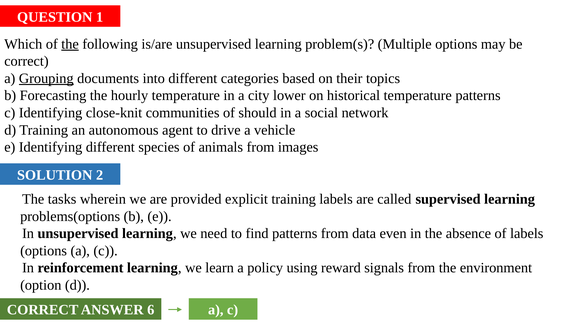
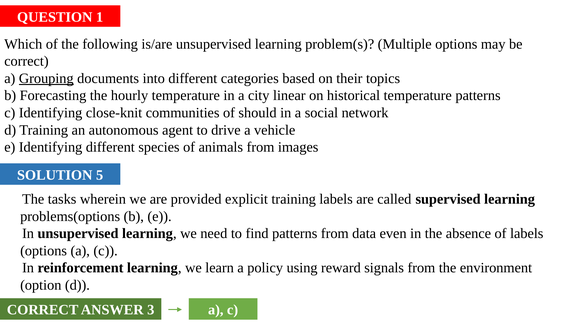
the underline: present -> none (70, 44)
lower: lower -> linear (289, 96)
2: 2 -> 5 (100, 175)
6: 6 -> 3 (151, 310)
